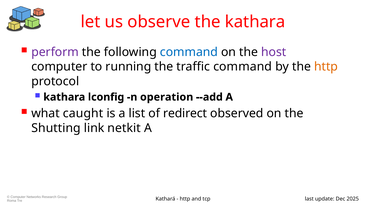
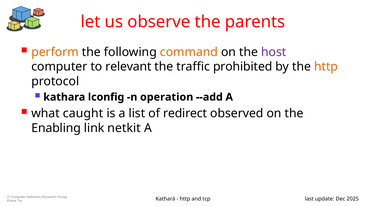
the kathara: kathara -> parents (255, 22)
perform colour: purple -> orange (55, 52)
command colour: blue -> orange (189, 52)
running: running -> relevant (128, 67)
traffic command: command -> prohibited (243, 67)
Shutting: Shutting -> Enabling (56, 128)
